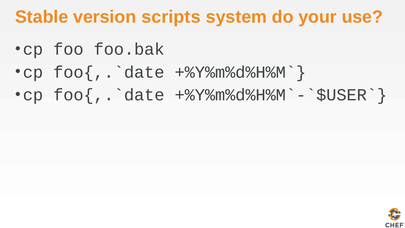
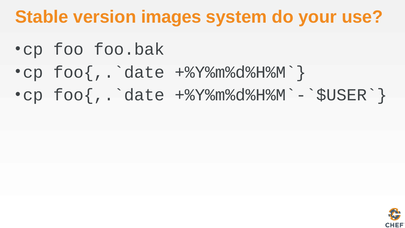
scripts: scripts -> images (171, 17)
